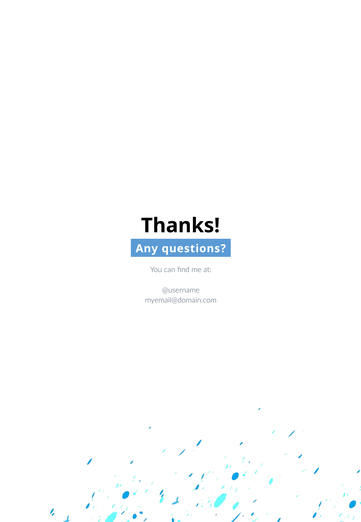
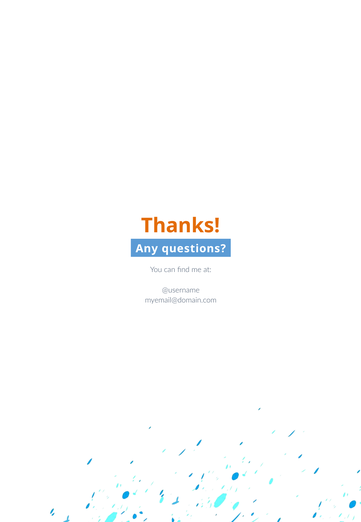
Thanks colour: black -> orange (180, 225)
